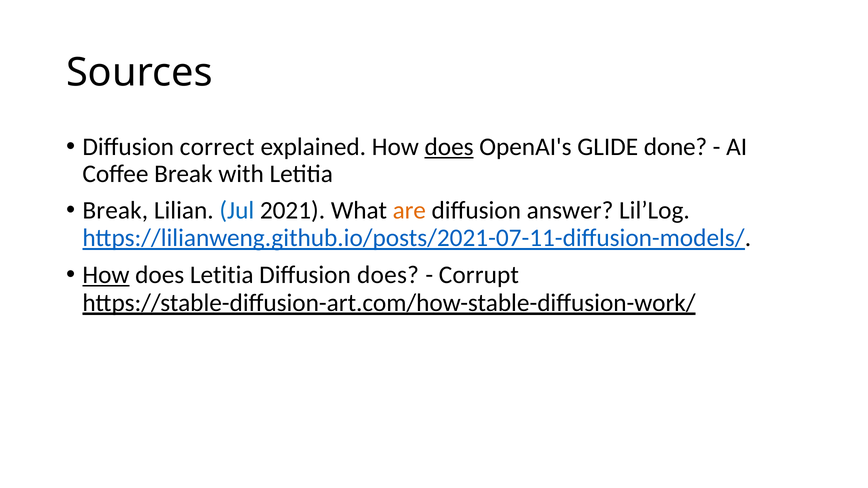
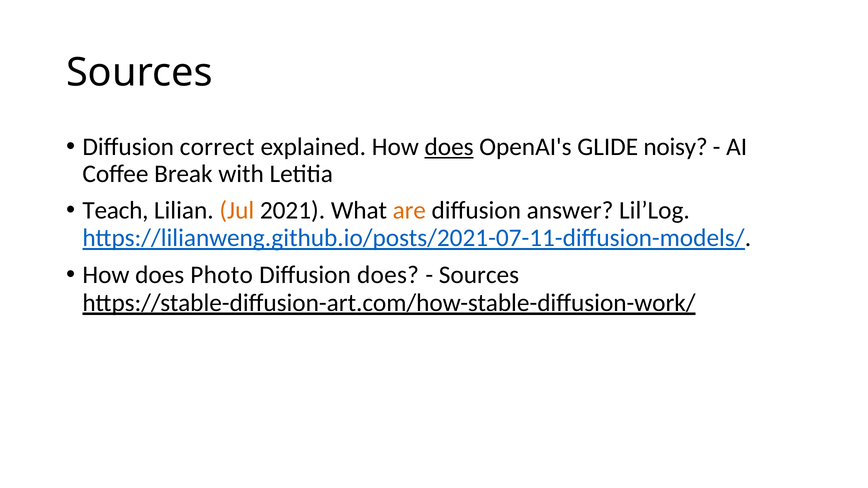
done: done -> noisy (676, 147)
Break: Break -> Teach (115, 210)
Jul colour: blue -> orange (237, 210)
How underline: present -> none (106, 275)
does Letitia: Letitia -> Photo (222, 275)
Corrupt: Corrupt -> Sources (479, 275)
